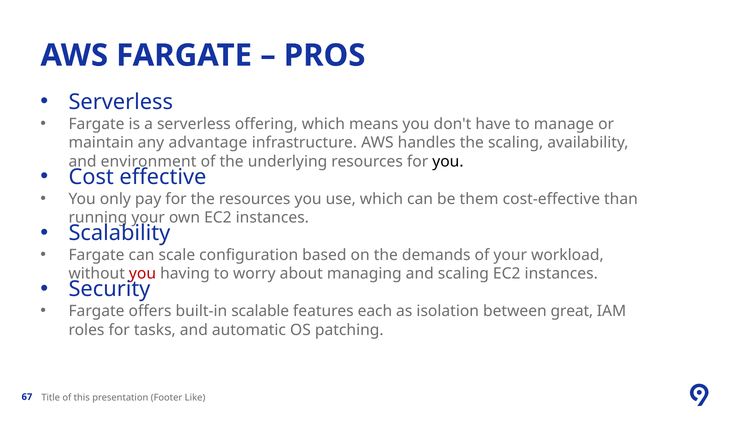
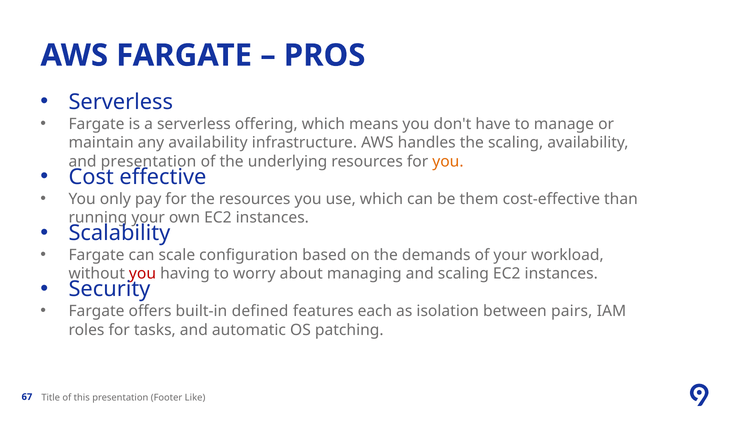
any advantage: advantage -> availability (208, 143)
and environment: environment -> presentation (149, 162)
you colour: black -> orange (448, 162)
scalable: scalable -> defined (260, 311)
great: great -> pairs (572, 311)
